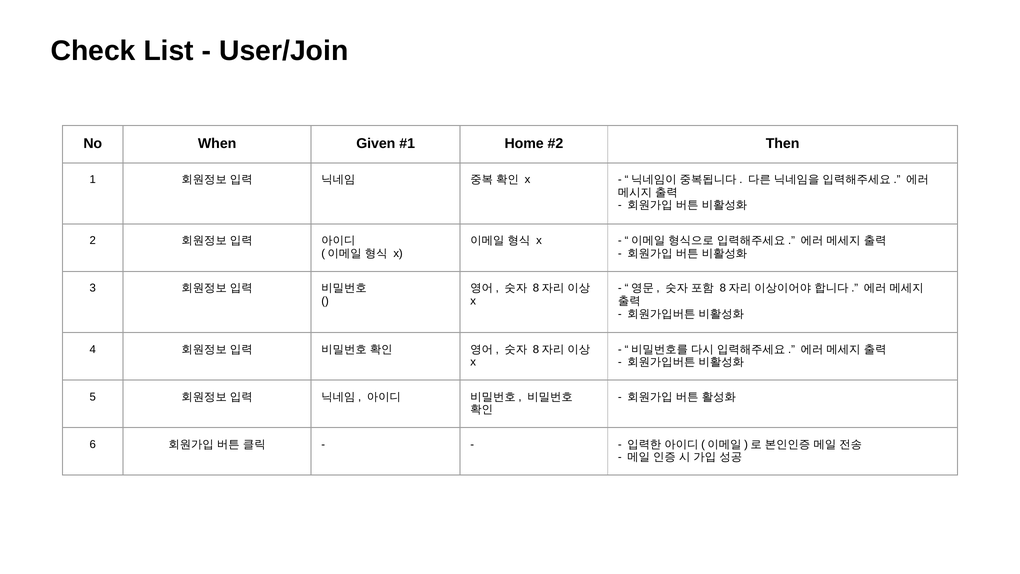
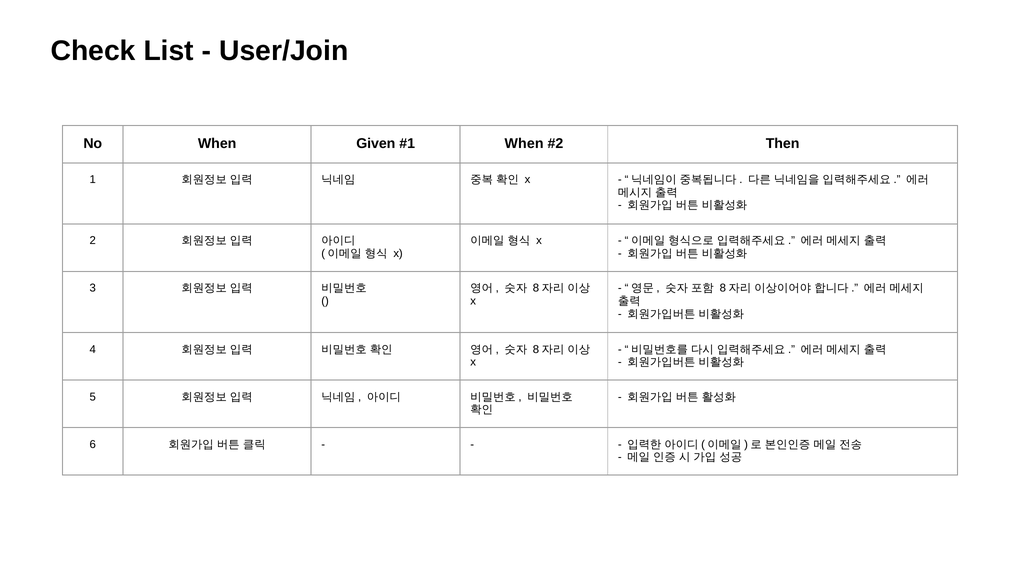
Home: Home -> When (524, 144)
